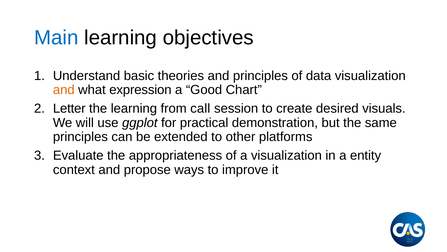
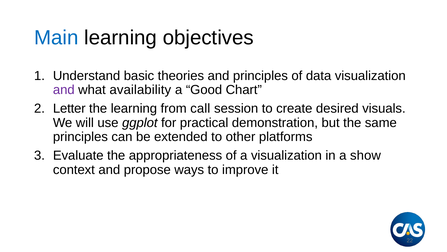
and colour: orange -> purple (64, 90)
expression: expression -> availability (140, 90)
entity: entity -> show (365, 155)
